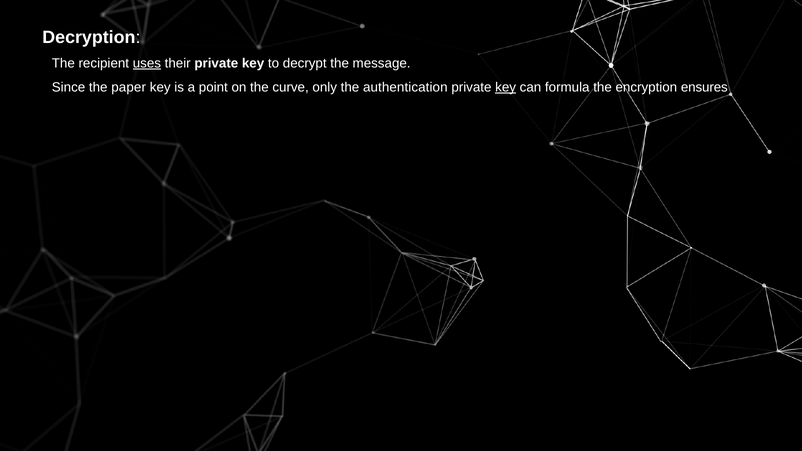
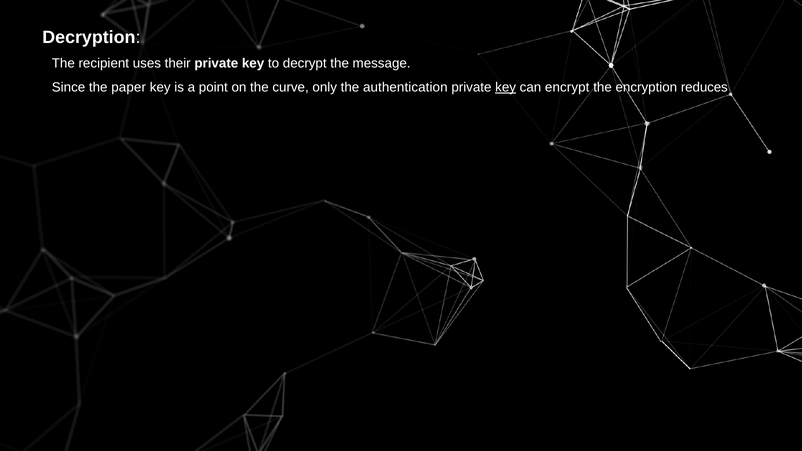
uses underline: present -> none (147, 63)
formula: formula -> encrypt (567, 87)
ensures: ensures -> reduces (704, 87)
